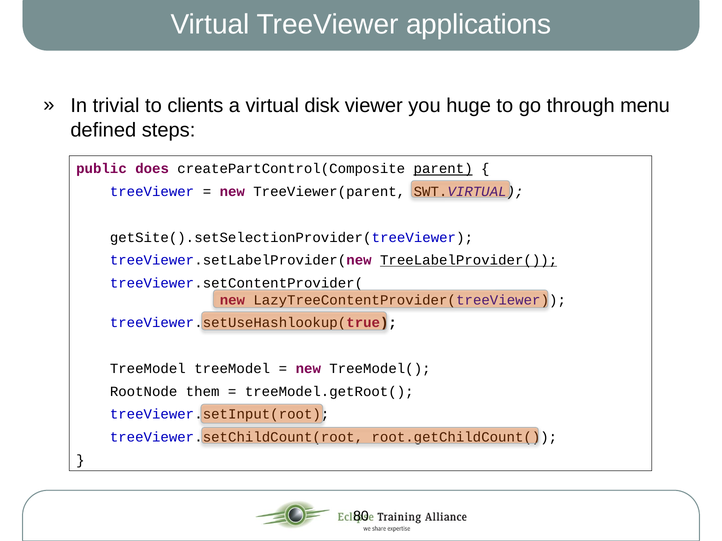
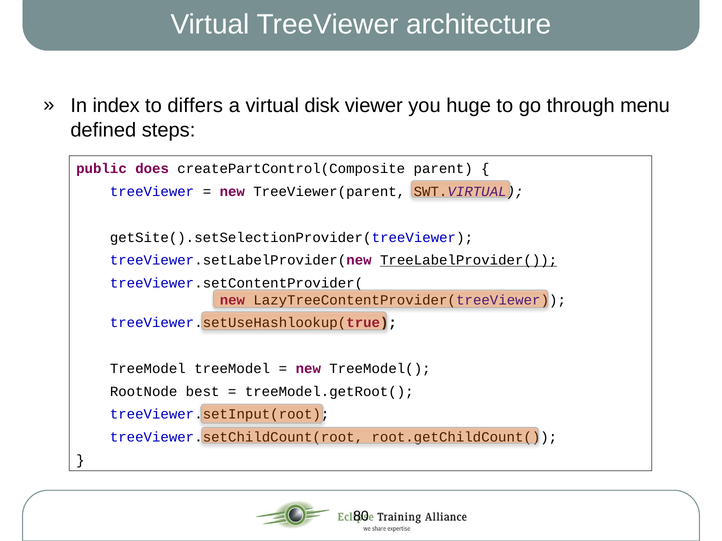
applications: applications -> architecture (479, 25)
trivial: trivial -> index (116, 106)
clients: clients -> differs (195, 106)
parent underline: present -> none (443, 169)
them: them -> best (203, 392)
